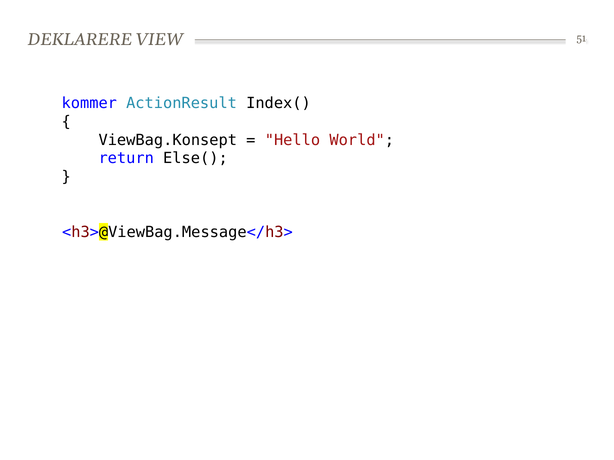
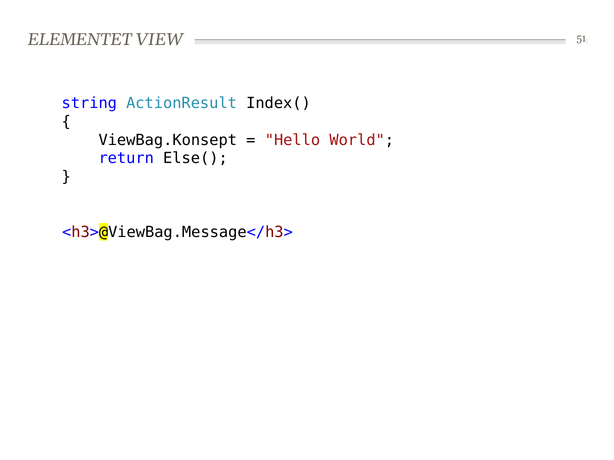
DEKLARERE: DEKLARERE -> ELEMENTET (80, 40)
kommer: kommer -> string (89, 103)
